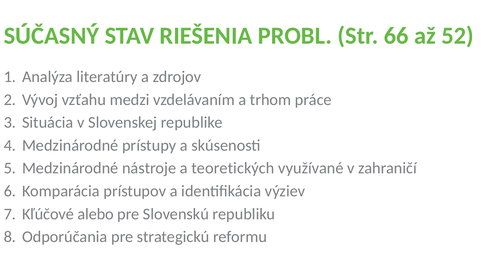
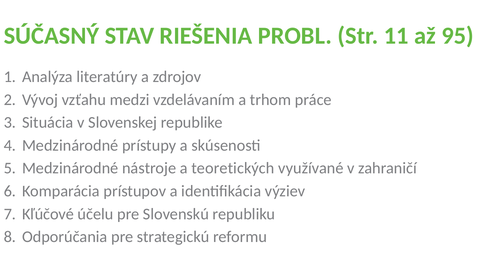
66: 66 -> 11 (396, 36)
52: 52 -> 95 (458, 36)
alebo: alebo -> účelu (96, 214)
